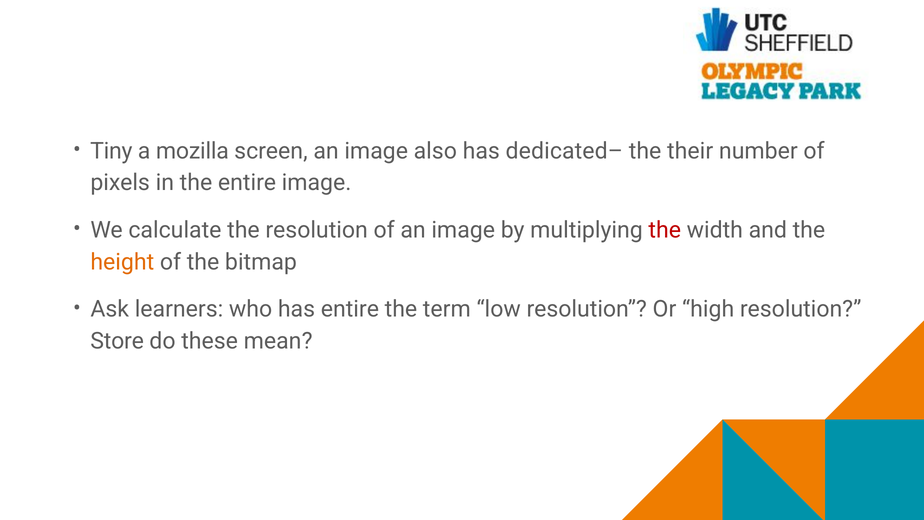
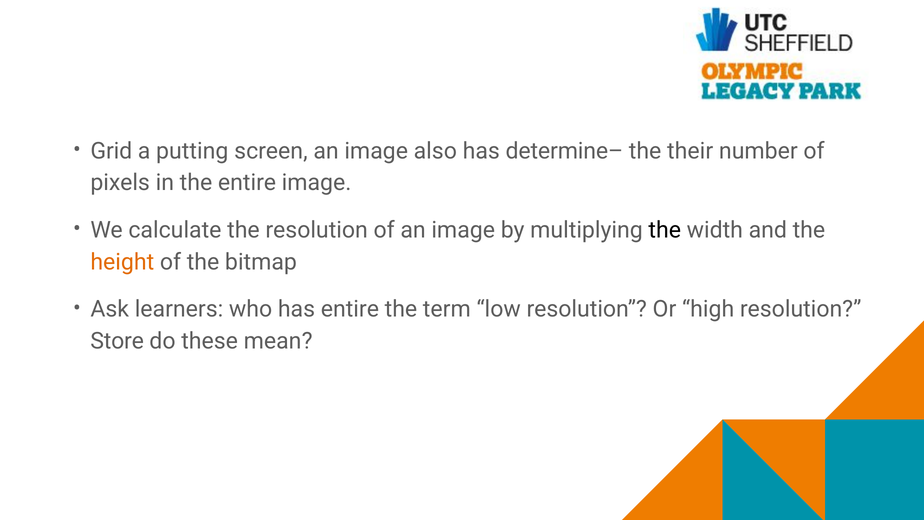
Tiny: Tiny -> Grid (111, 151)
mozilla: mozilla -> putting (192, 151)
dedicated–: dedicated– -> determine– (564, 151)
the colour: red -> black (665, 230)
